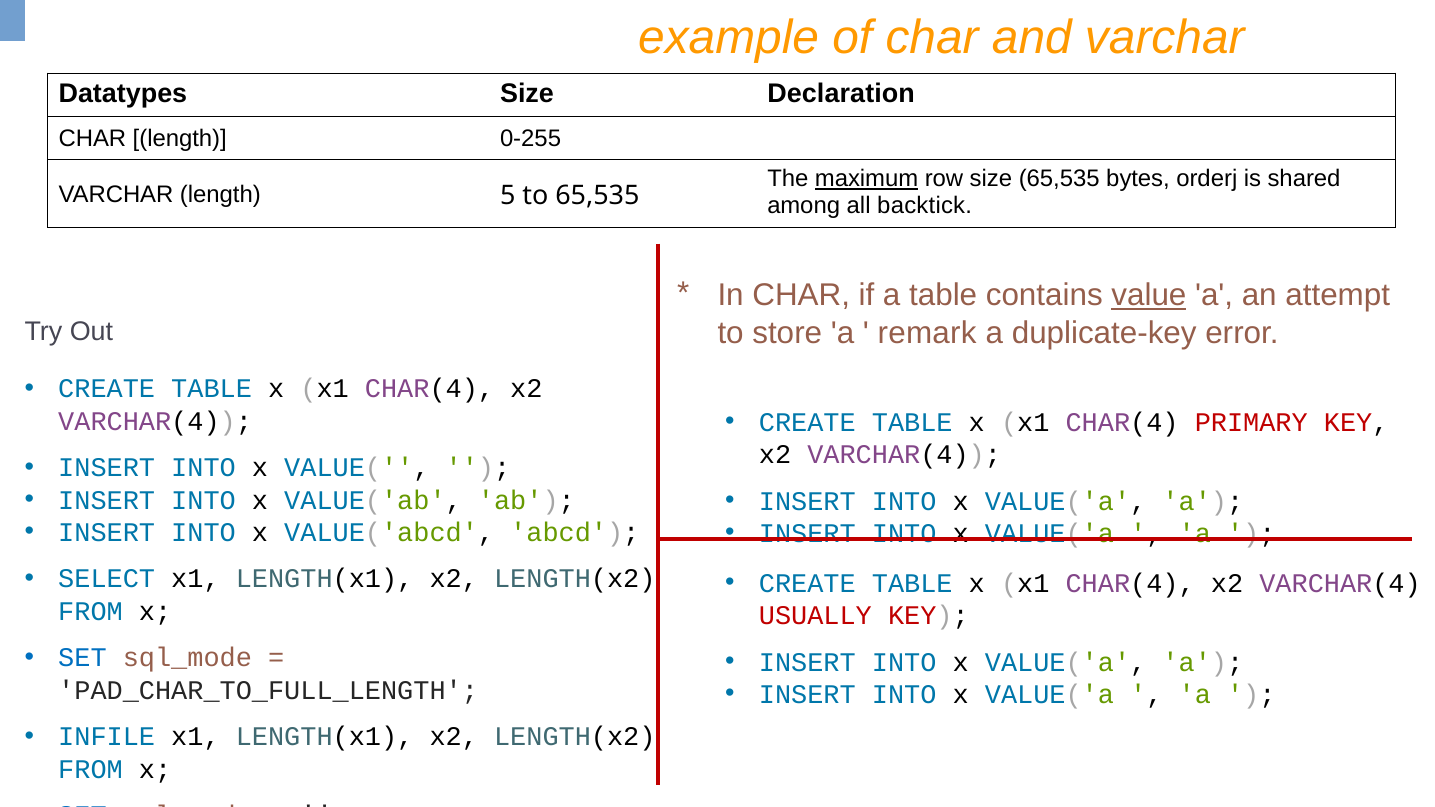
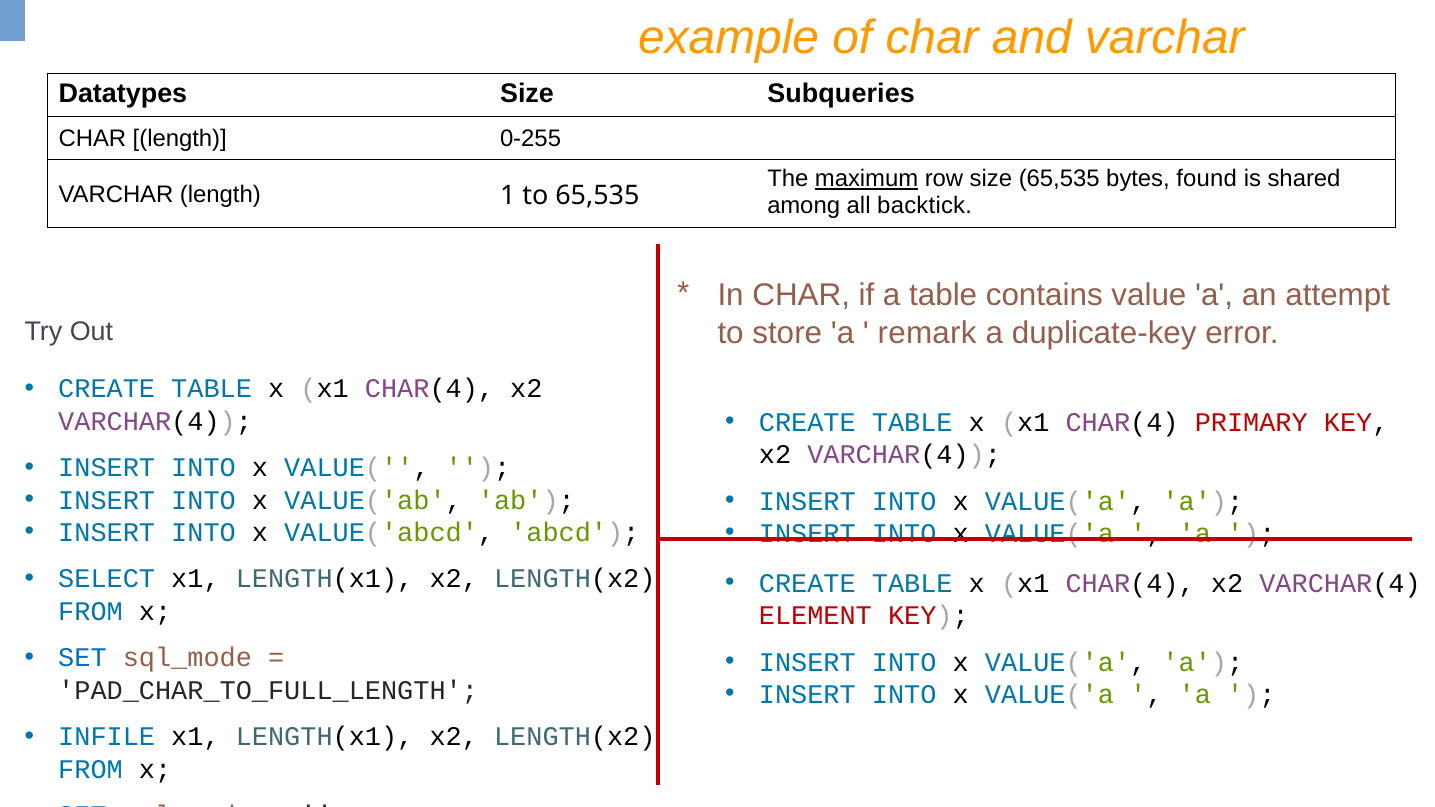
Declaration: Declaration -> Subqueries (841, 94)
orderj: orderj -> found (1207, 179)
5: 5 -> 1 (508, 195)
value underline: present -> none (1149, 295)
USUALLY: USUALLY -> ELEMENT (815, 616)
